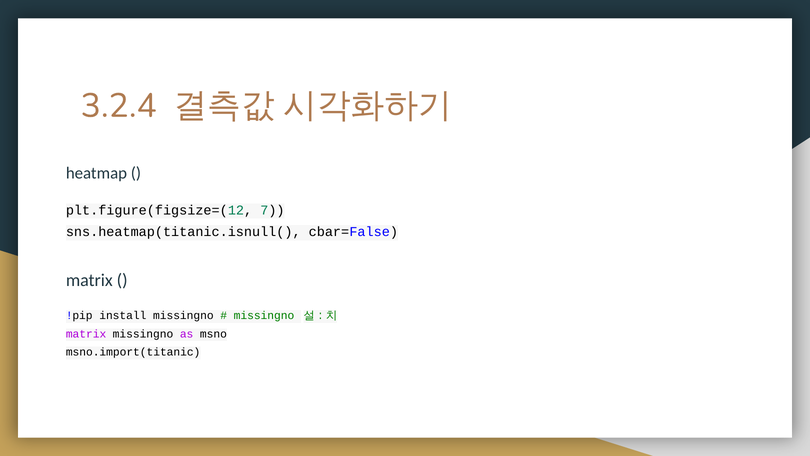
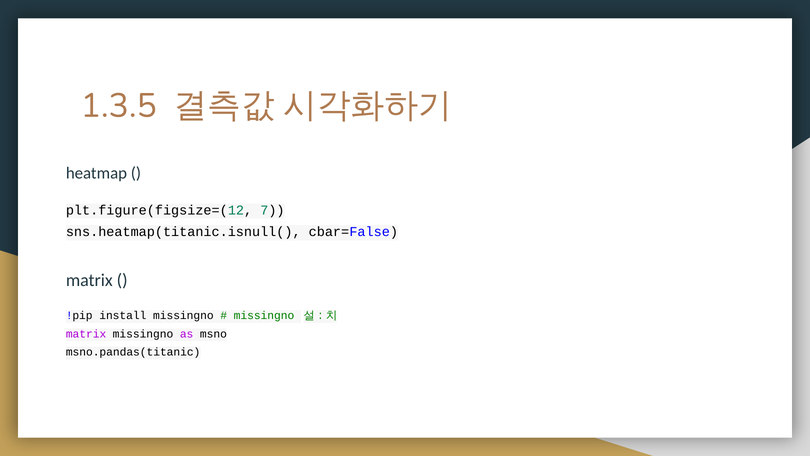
3.2.4: 3.2.4 -> 1.3.5 (119, 106)
msno.import(titanic: msno.import(titanic -> msno.pandas(titanic (133, 352)
